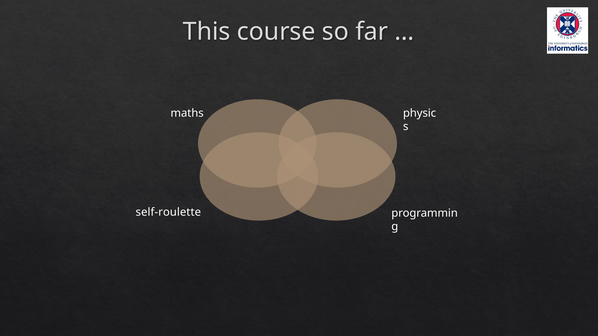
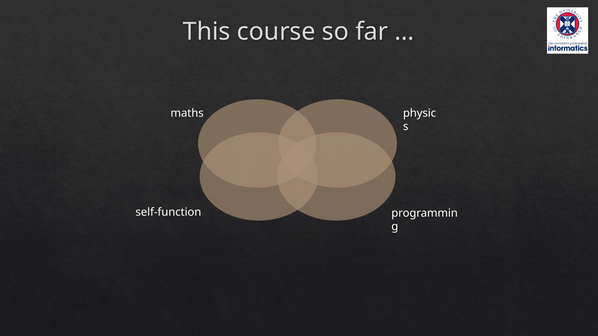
self-roulette: self-roulette -> self-function (168, 212)
